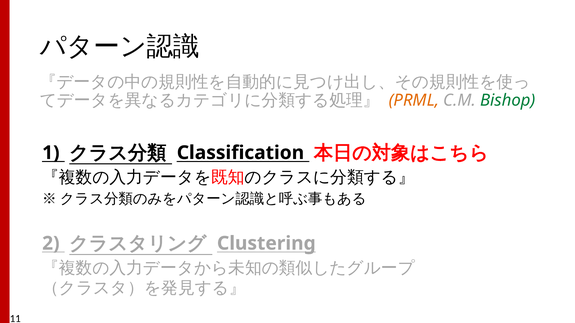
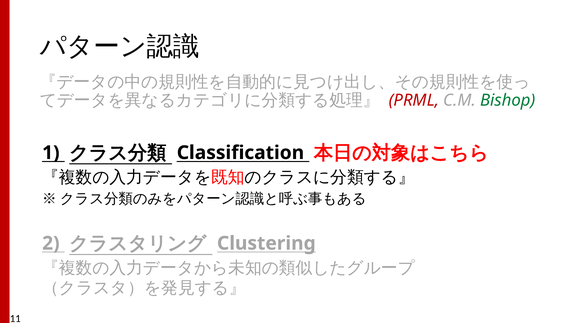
PRML colour: orange -> red (414, 100)
